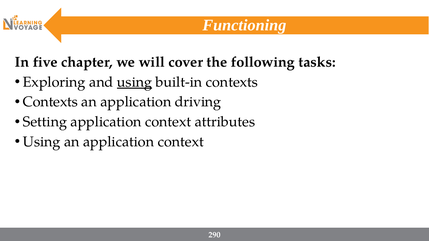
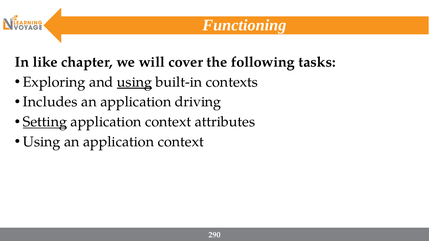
five: five -> like (45, 62)
Contexts: Contexts -> Includes (50, 102)
Setting underline: none -> present (45, 122)
